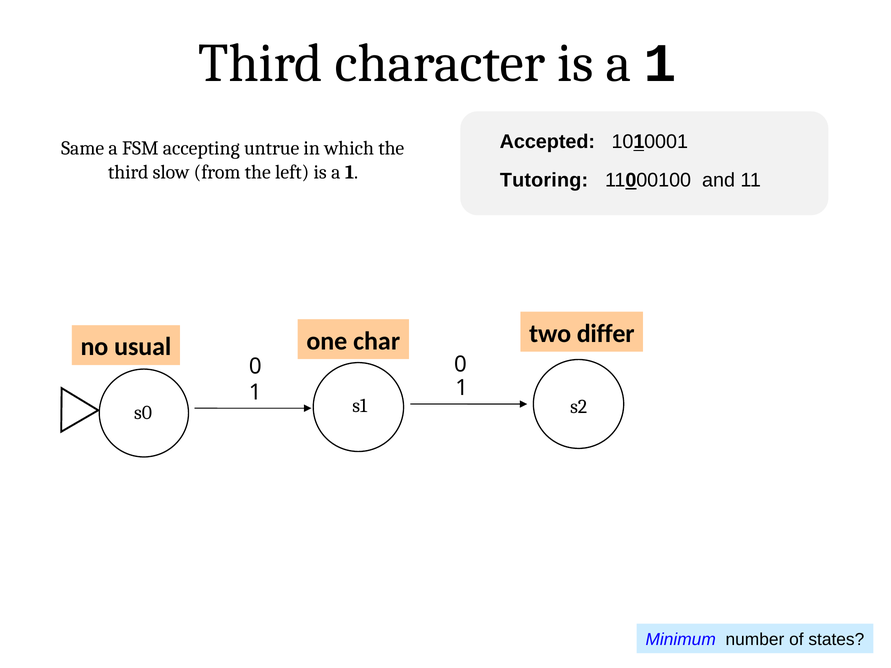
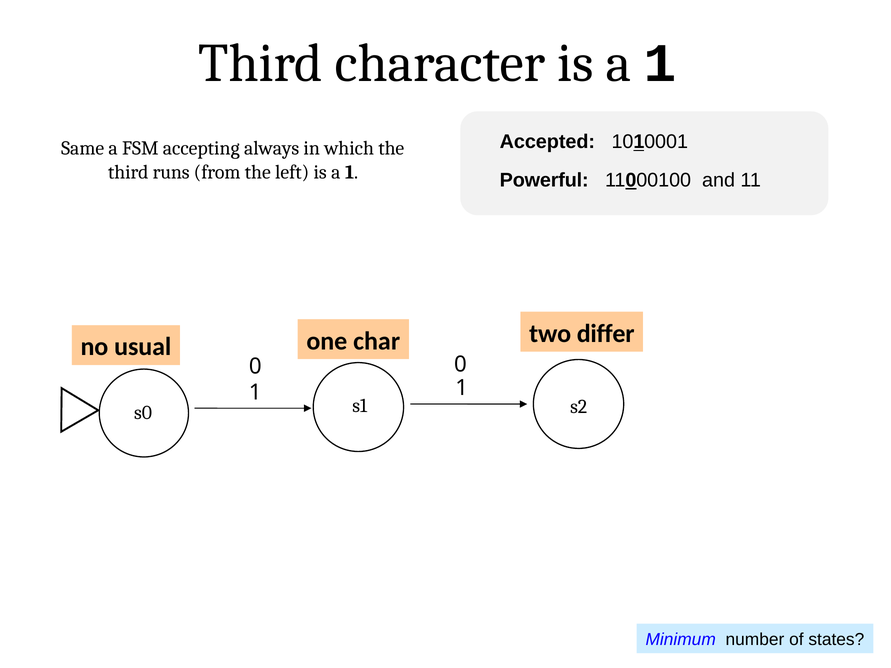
untrue: untrue -> always (272, 149)
slow: slow -> runs (171, 172)
Tutoring: Tutoring -> Powerful (544, 180)
